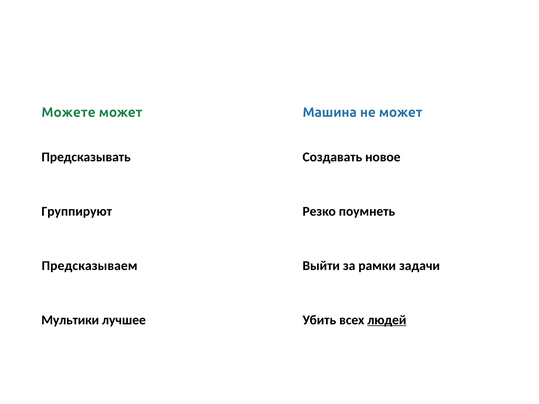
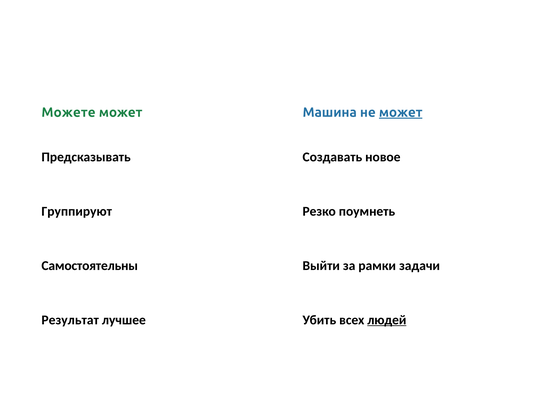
может underline: none -> present (401, 112)
Предсказываем: Предсказываем -> Самостоятельны (90, 266)
Мультики: Мультики -> Результат (70, 320)
